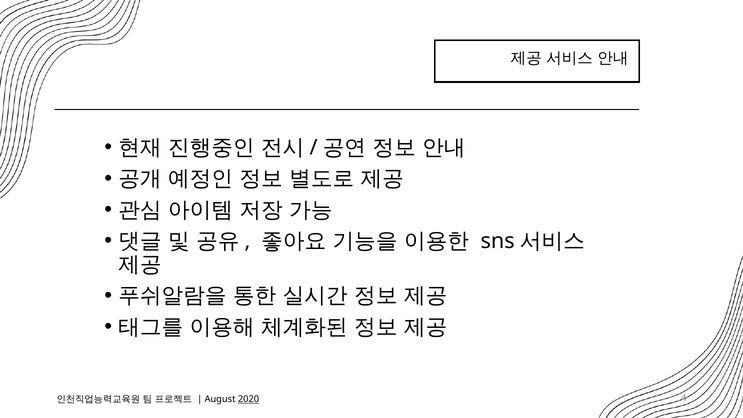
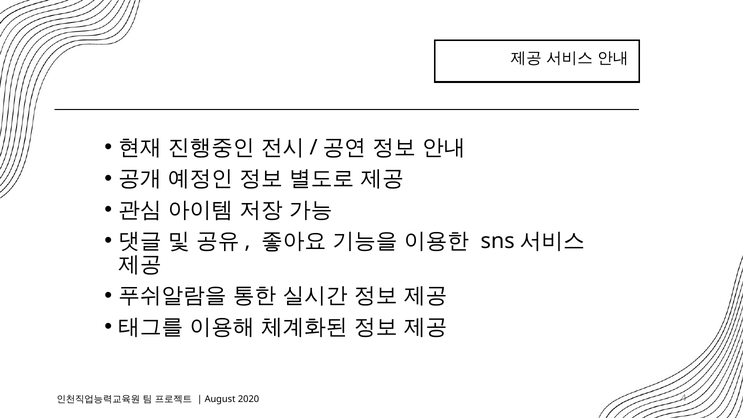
2020 underline: present -> none (249, 399)
